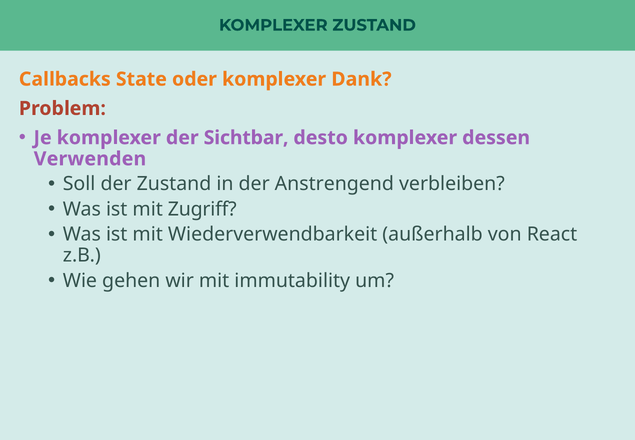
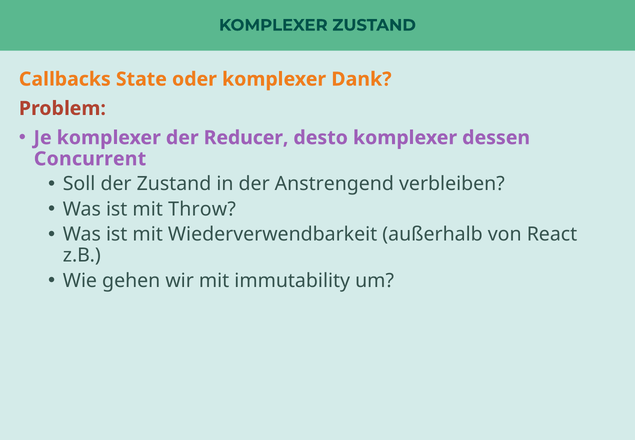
Sichtbar: Sichtbar -> Reducer (246, 138)
Verwenden: Verwenden -> Concurrent (90, 159)
Zugriff: Zugriff -> Throw (202, 209)
